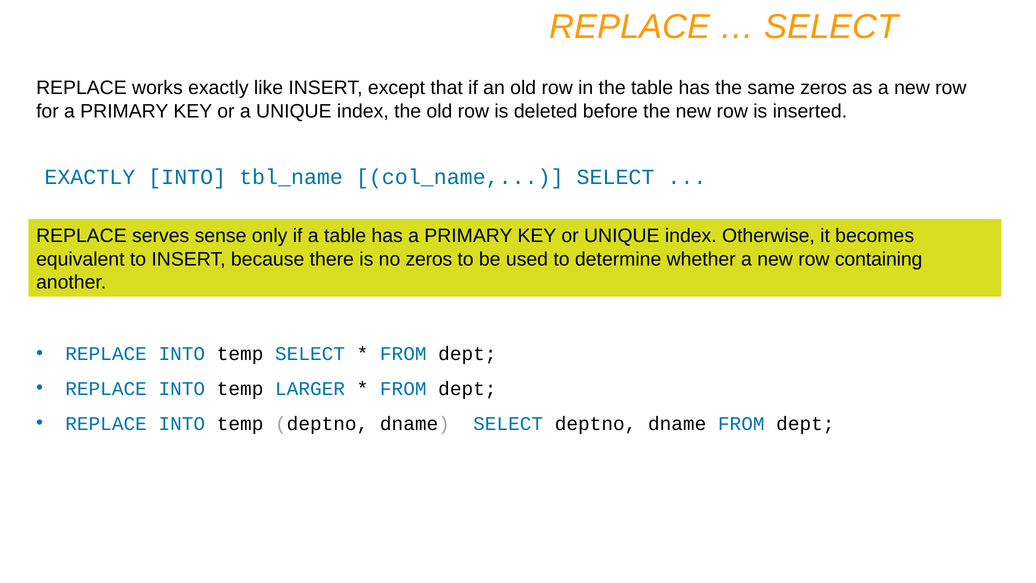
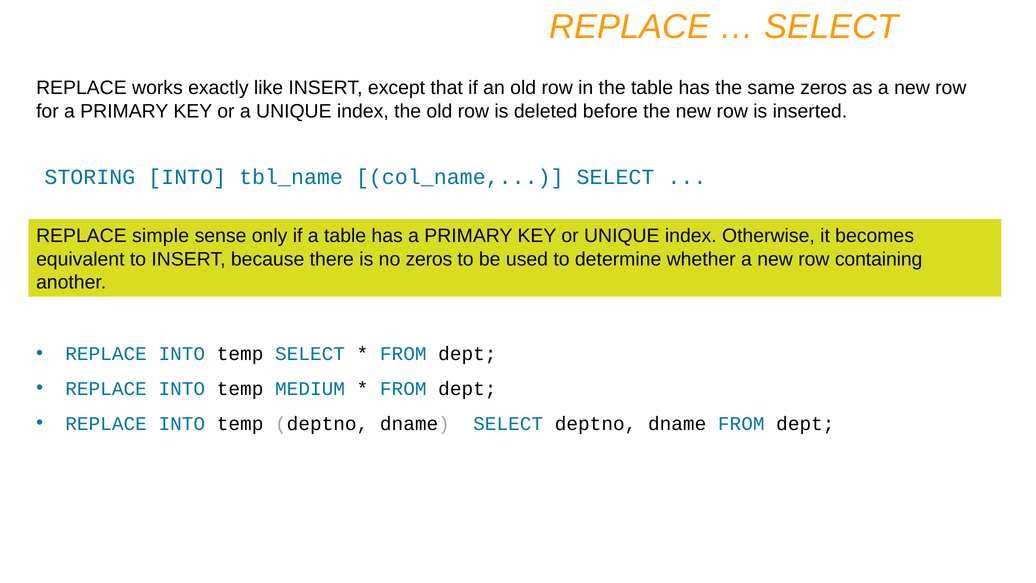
EXACTLY: EXACTLY -> STORING (90, 177)
serves: serves -> simple (161, 236)
LARGER: LARGER -> MEDIUM (310, 388)
